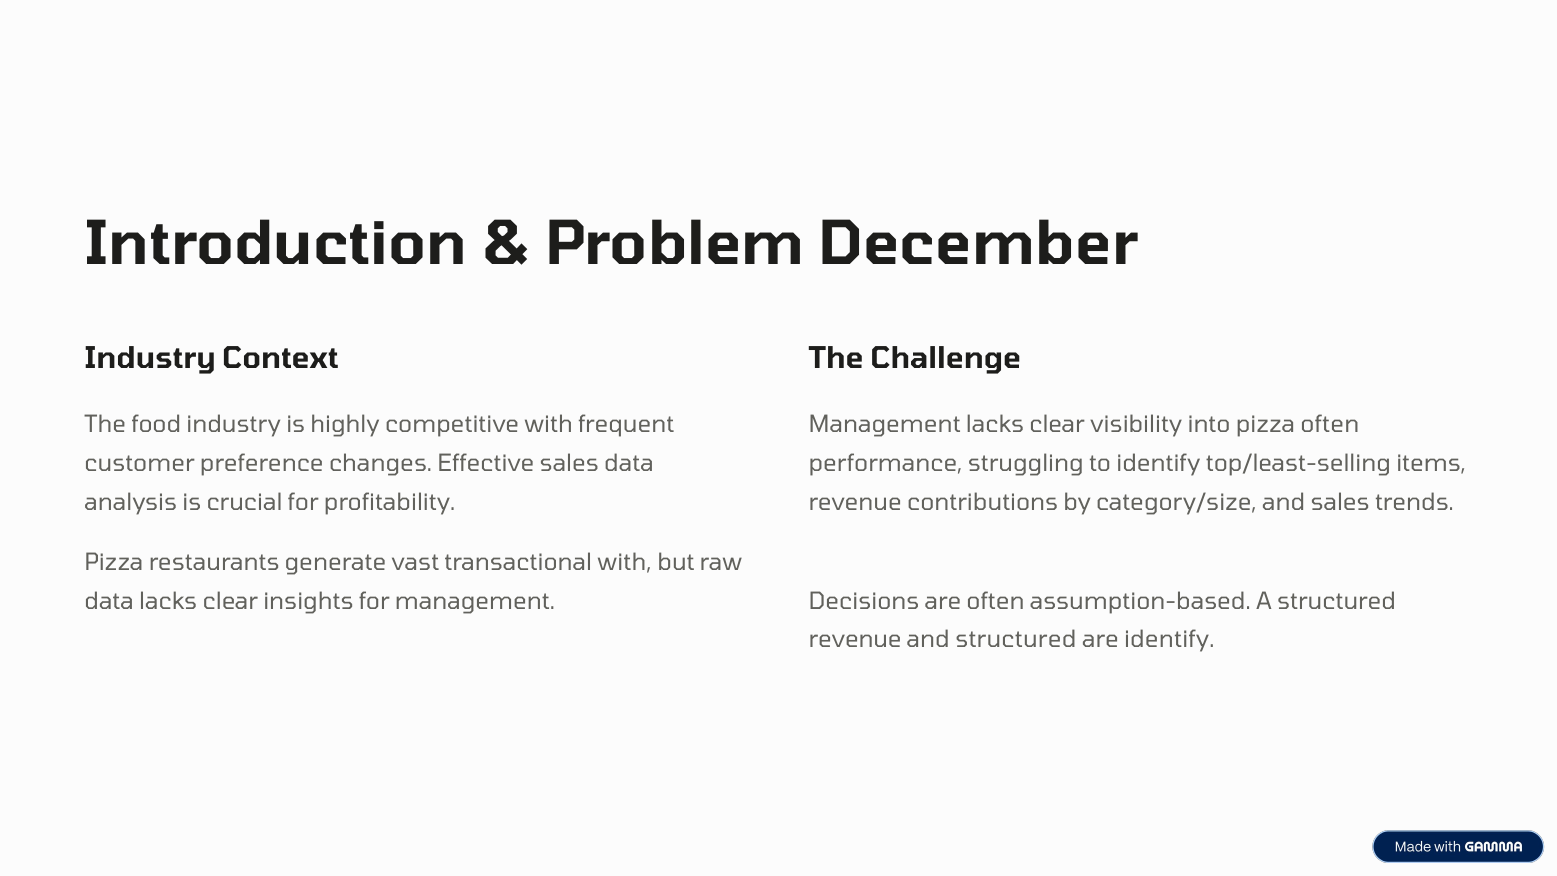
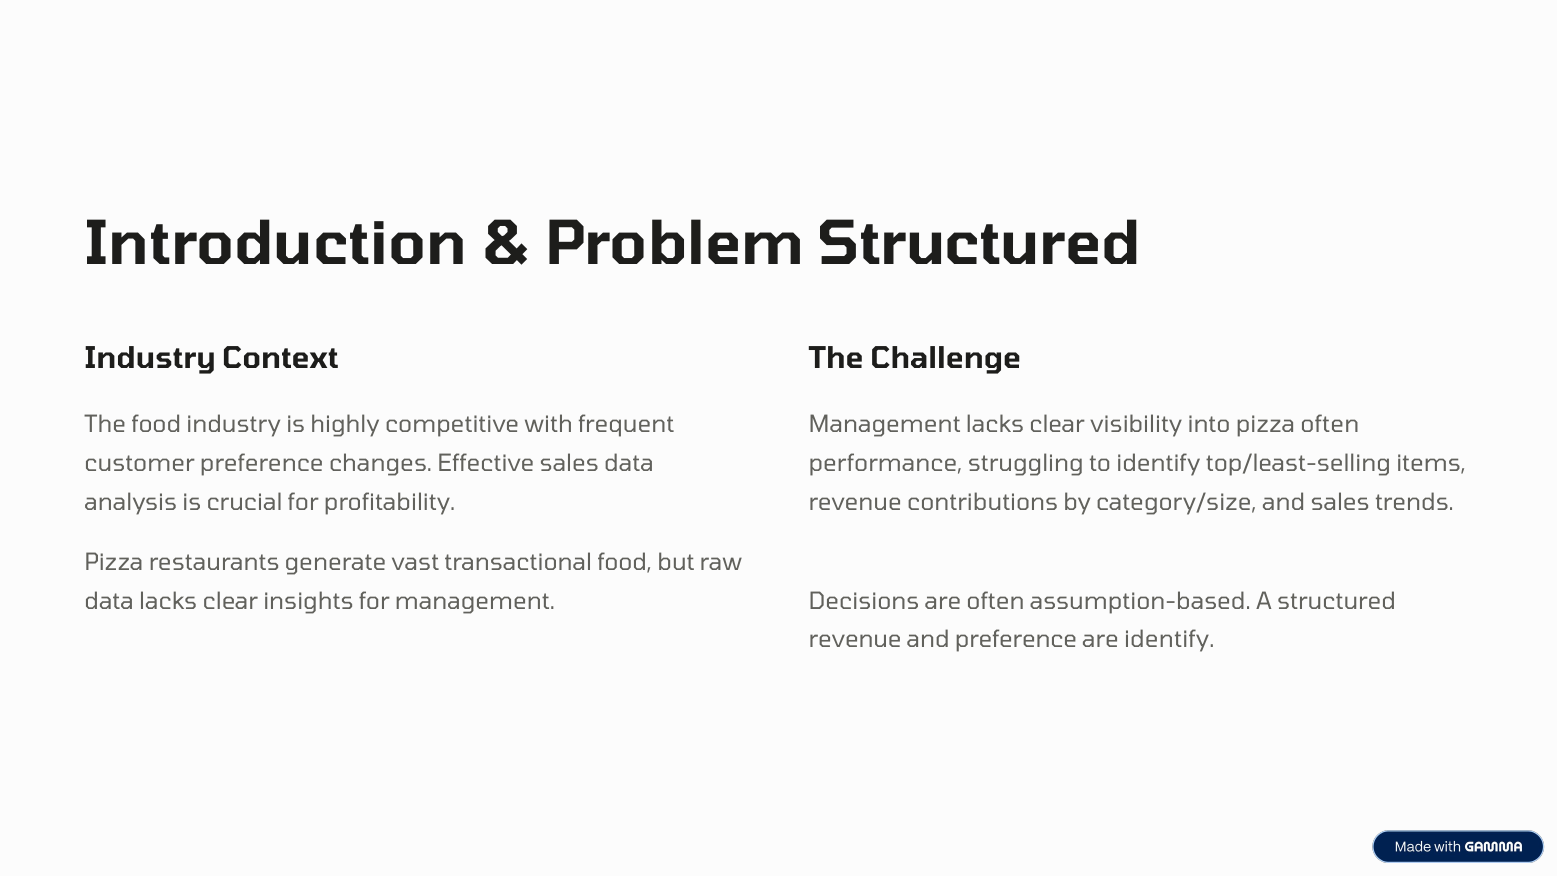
Problem December: December -> Structured (979, 245)
transactional with: with -> food (625, 563)
and structured: structured -> preference (1016, 640)
